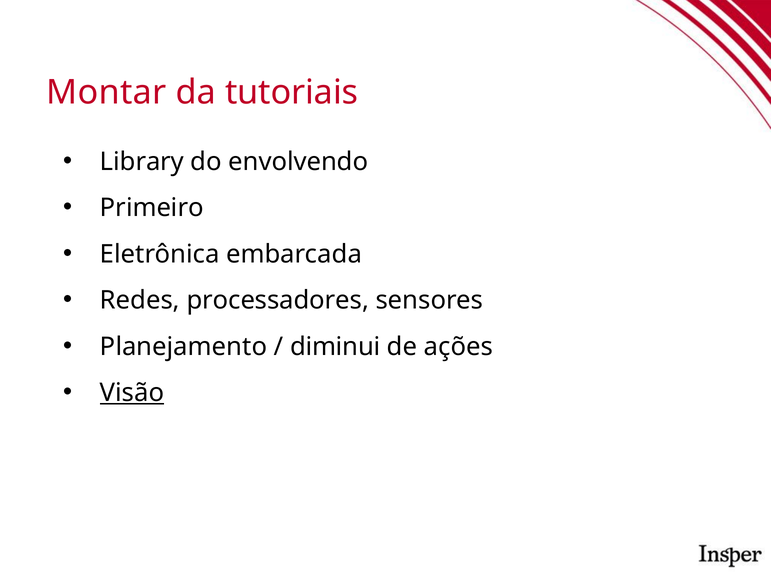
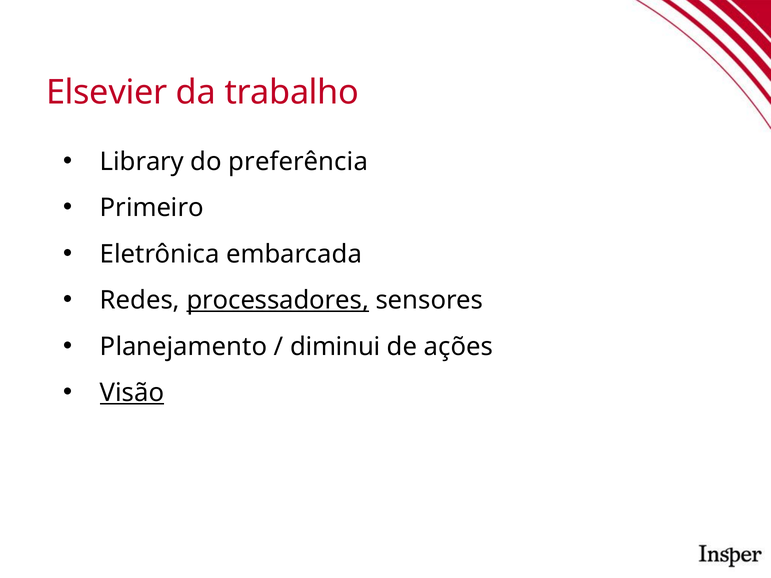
Montar: Montar -> Elsevier (107, 93)
tutoriais: tutoriais -> trabalho (292, 93)
envolvendo: envolvendo -> preferência (298, 162)
processadores underline: none -> present (278, 301)
